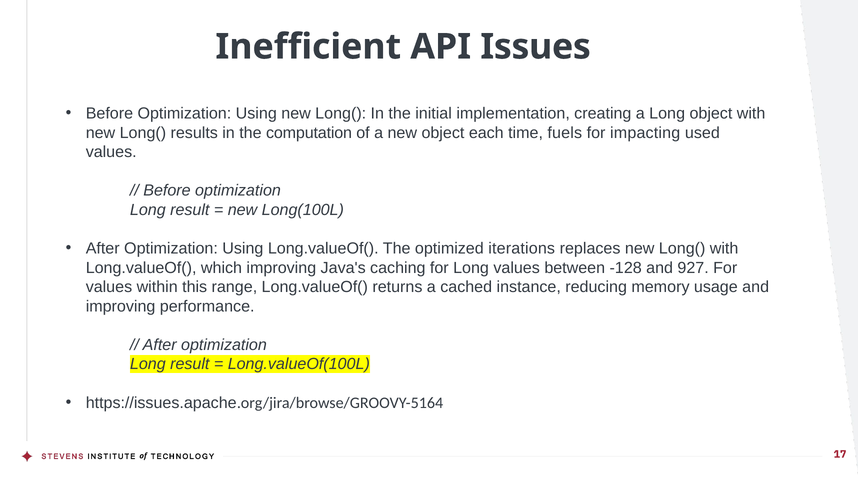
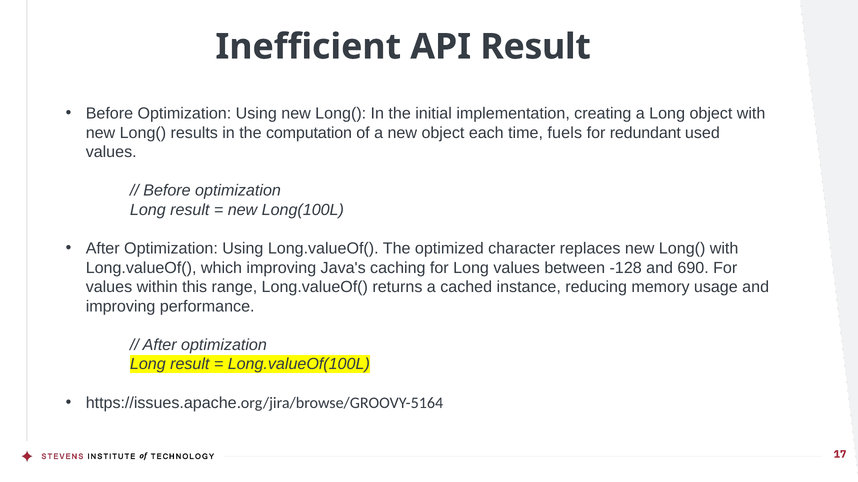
API Issues: Issues -> Result (536, 47)
impacting: impacting -> redundant (645, 133)
iterations: iterations -> character (522, 249)
927: 927 -> 690 (693, 268)
